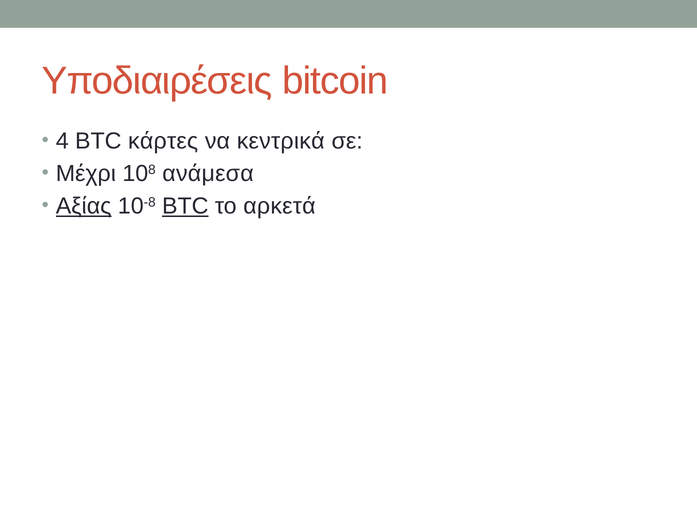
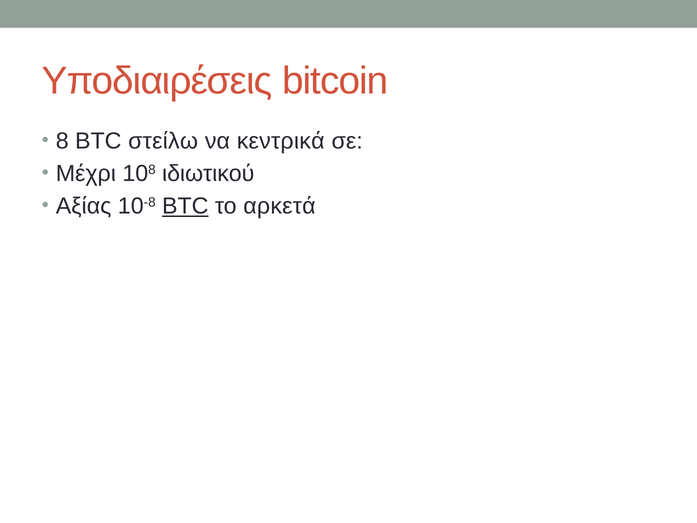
4: 4 -> 8 (62, 141)
κάρτες: κάρτες -> στείλω (163, 141)
ανάμεσα: ανάμεσα -> ιδιωτικού (208, 174)
Αξίας underline: present -> none (84, 206)
